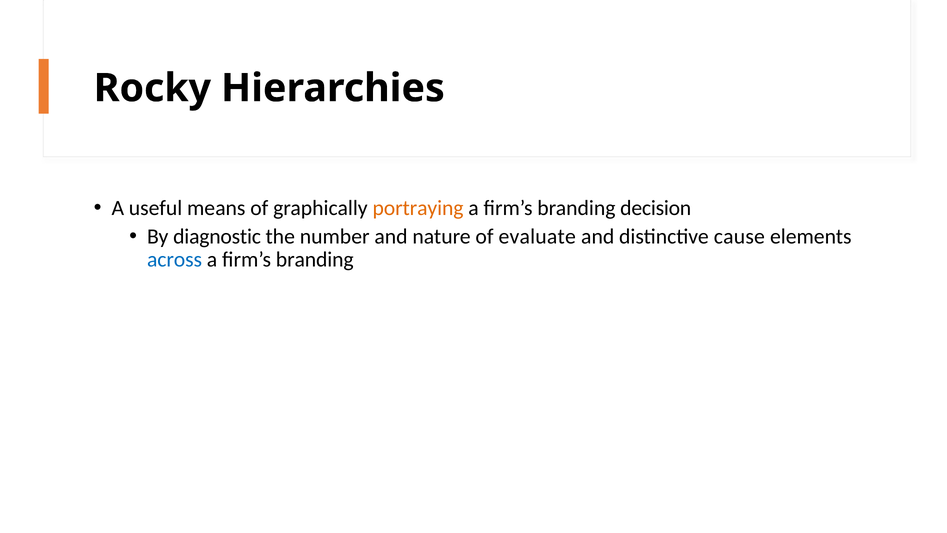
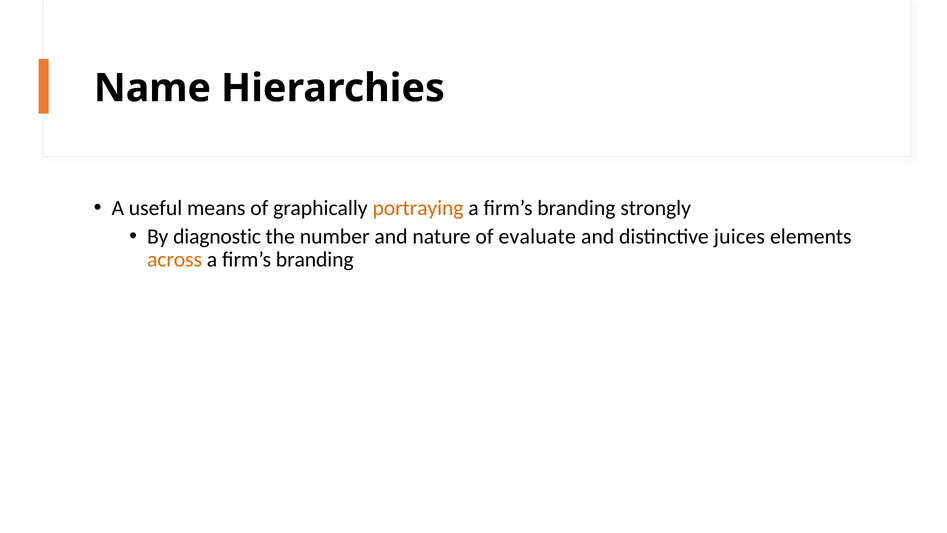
Rocky: Rocky -> Name (152, 88)
decision: decision -> strongly (656, 208)
cause: cause -> juices (739, 236)
across colour: blue -> orange (175, 260)
